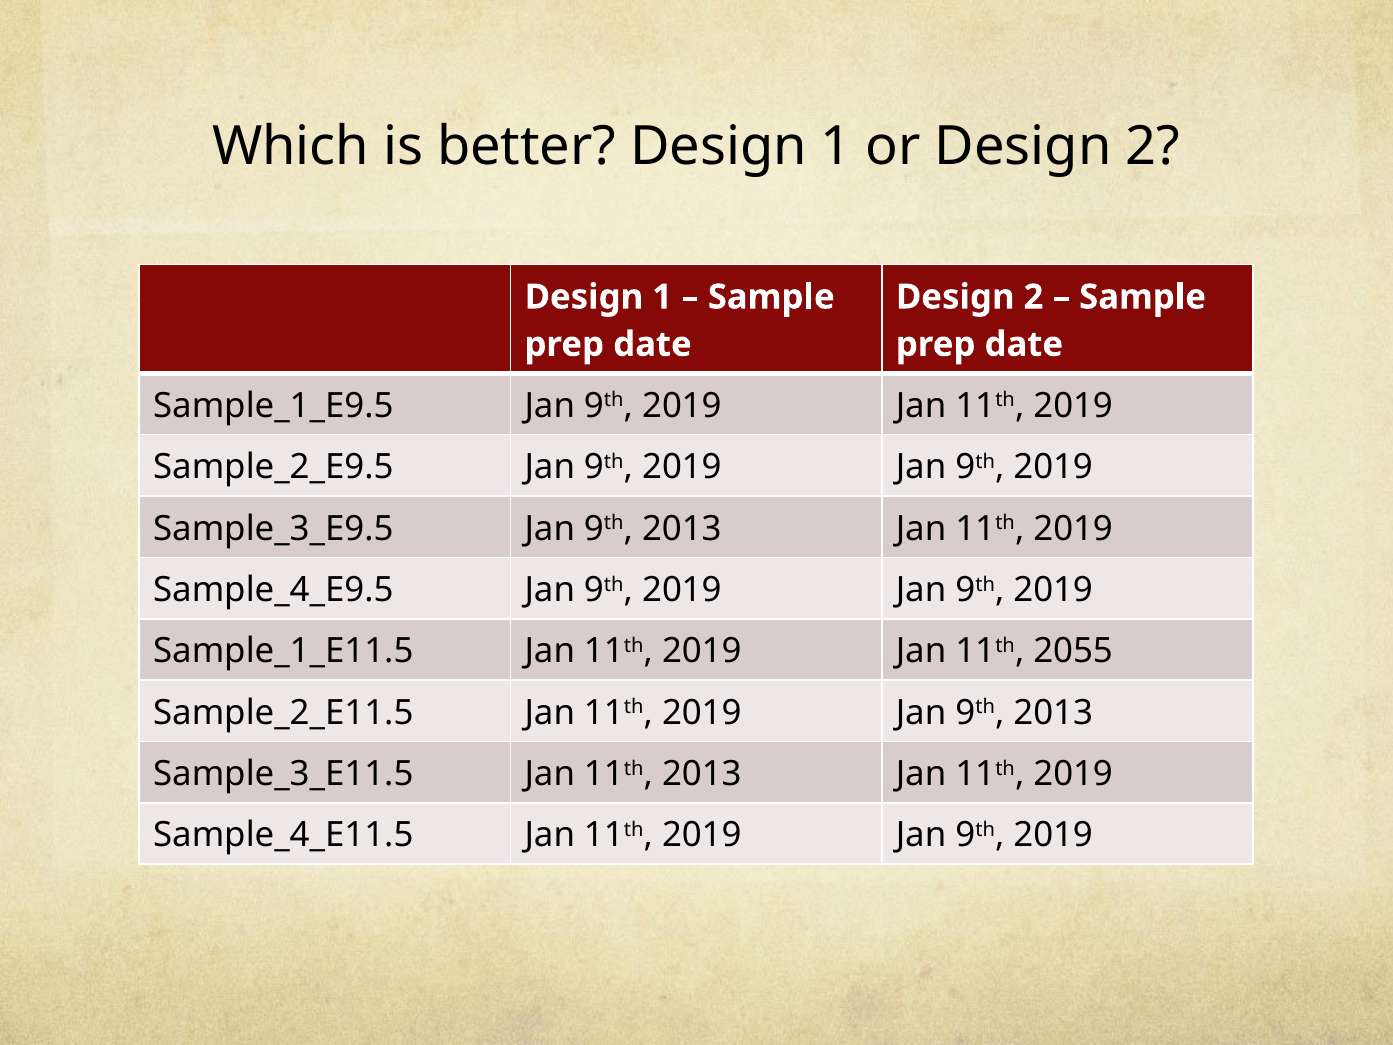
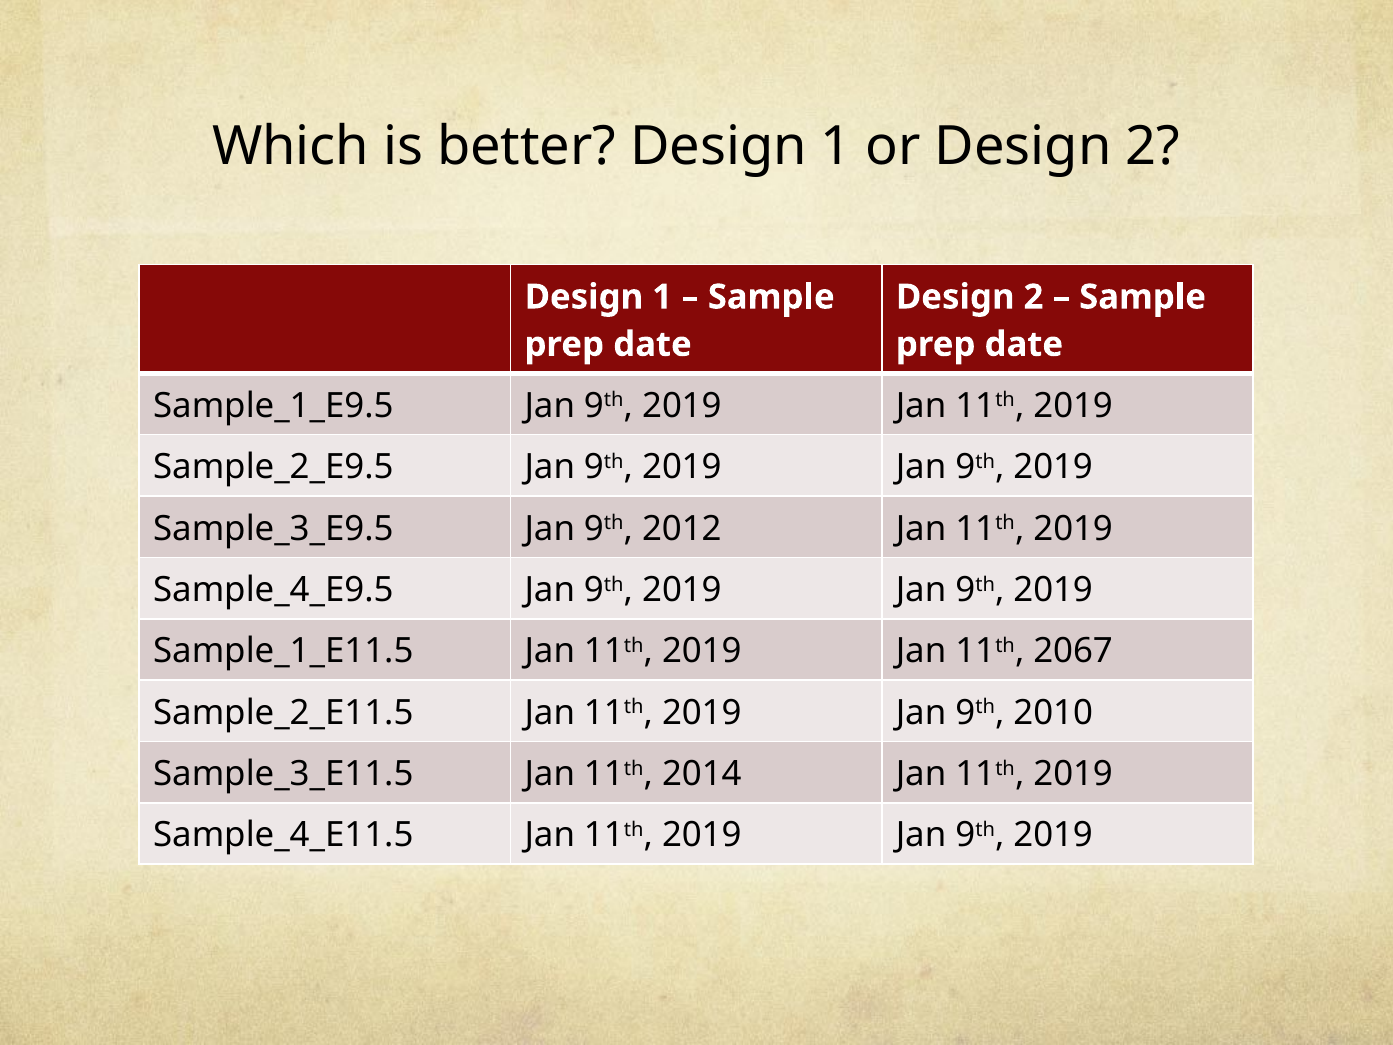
2013: 2013 -> 2012 (682, 528)
2055: 2055 -> 2067 (1073, 651)
2019 Jan 9th 2013: 2013 -> 2010 (1053, 713)
11th 2013: 2013 -> 2014 (702, 774)
